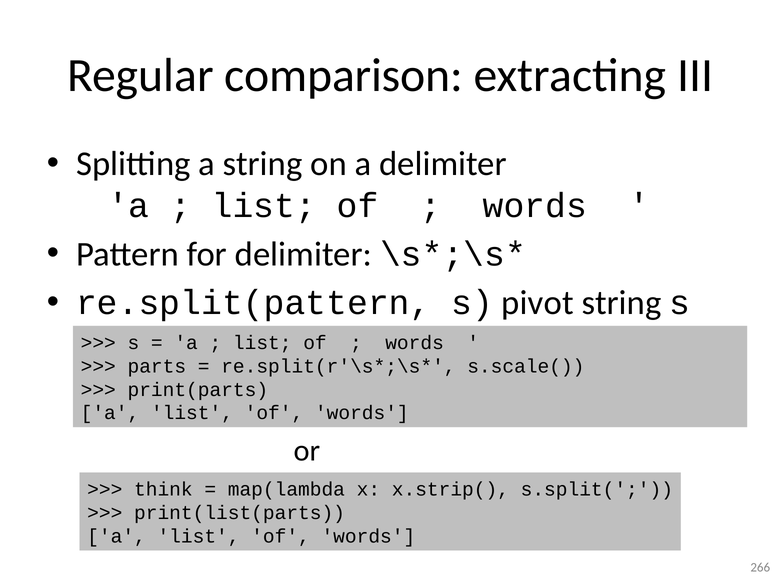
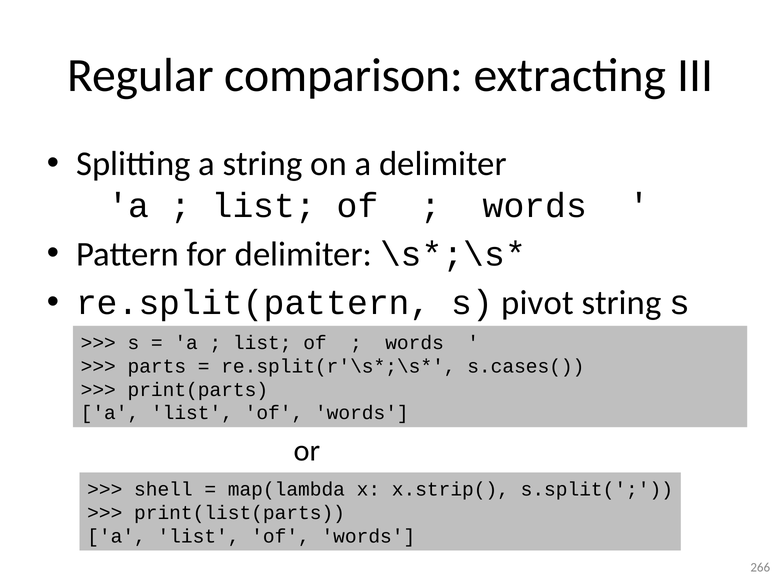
s.scale(: s.scale( -> s.cases( (526, 366)
think: think -> shell (163, 489)
